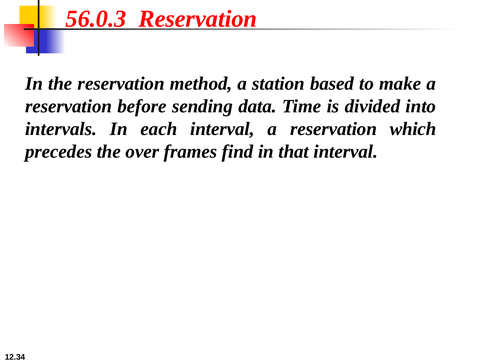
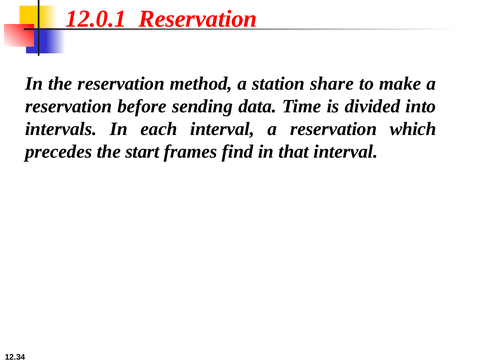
56.0.3: 56.0.3 -> 12.0.1 (96, 19)
based: based -> share (332, 84)
over: over -> start (142, 152)
